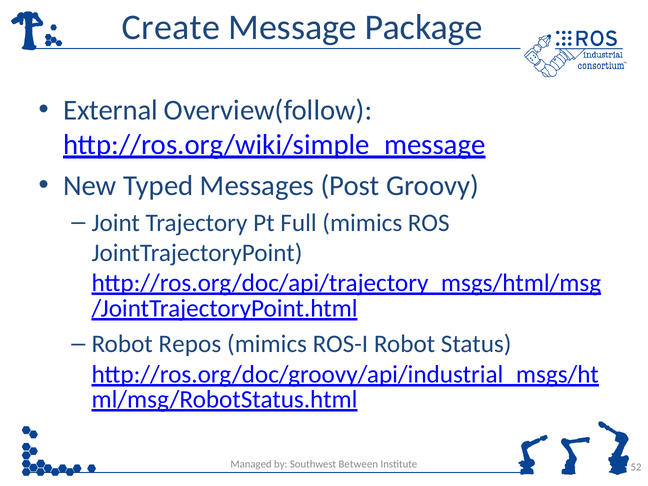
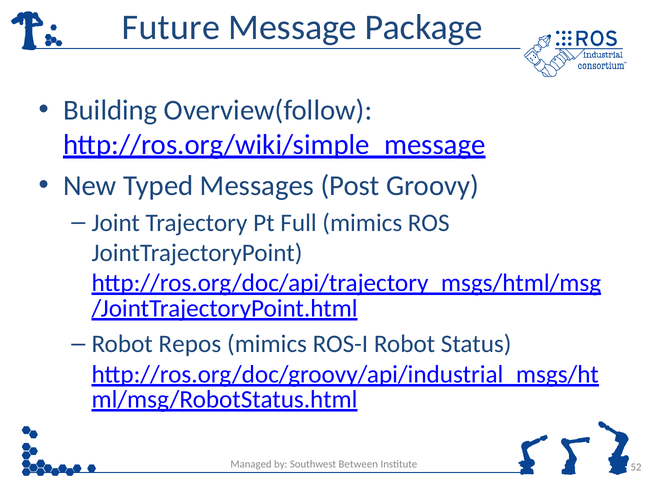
Create: Create -> Future (171, 27)
External: External -> Building (110, 110)
